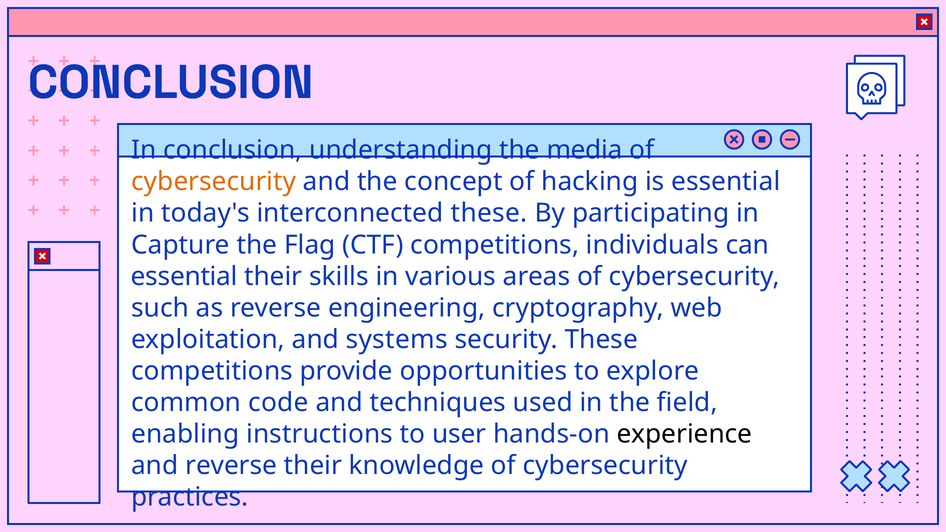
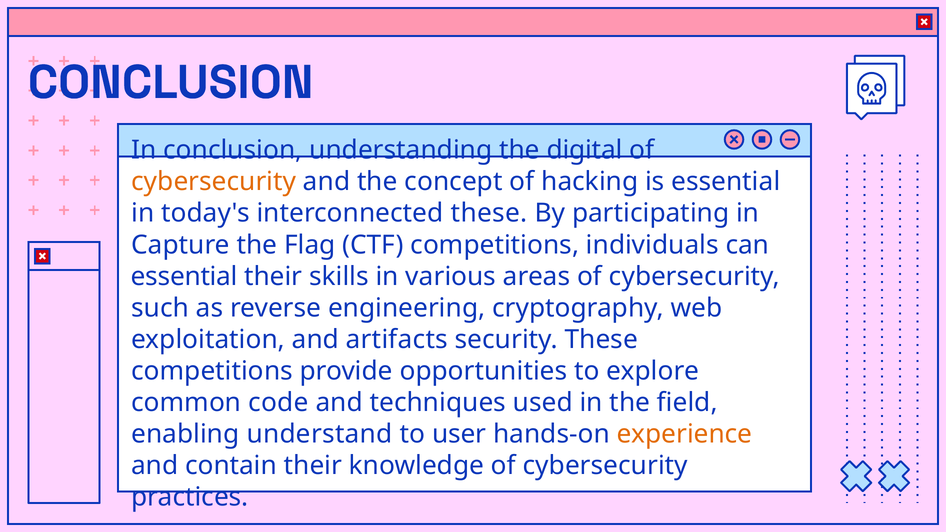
media: media -> digital (585, 150)
systems: systems -> artifacts (397, 340)
instructions: instructions -> understand (320, 434)
experience colour: black -> orange (684, 434)
and reverse: reverse -> contain (231, 466)
